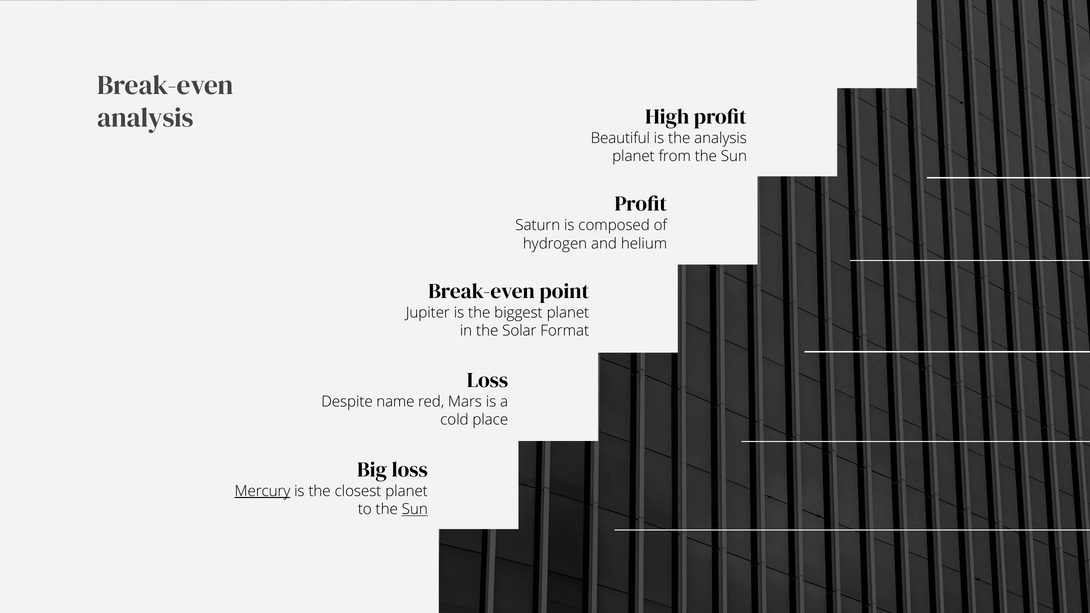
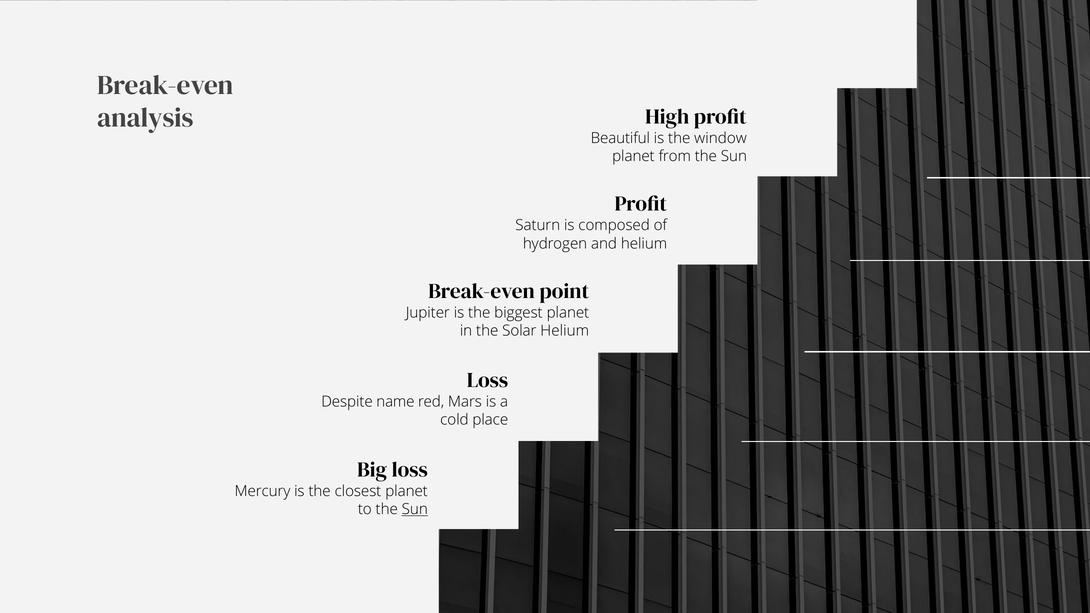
the analysis: analysis -> window (721, 138)
Solar Format: Format -> Helium (565, 331)
Mercury underline: present -> none (262, 491)
